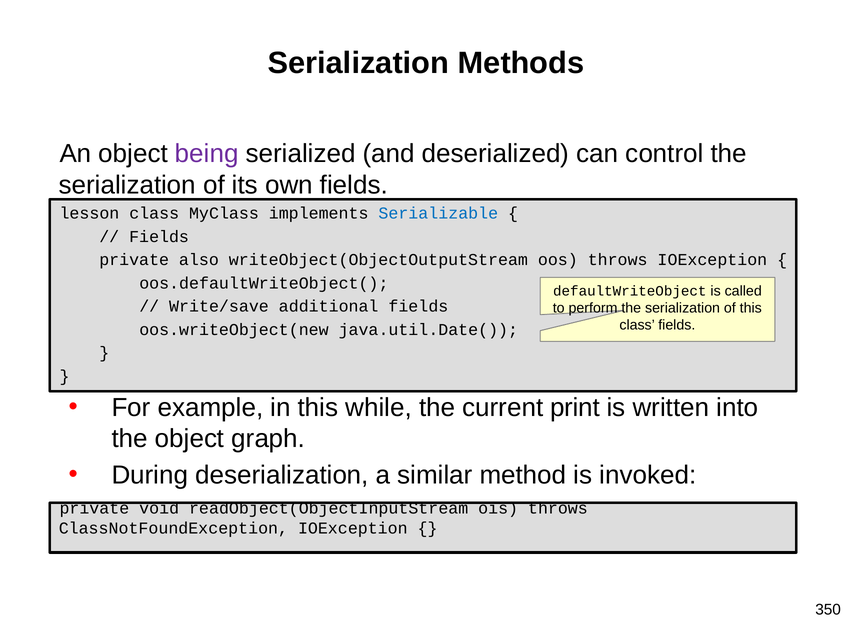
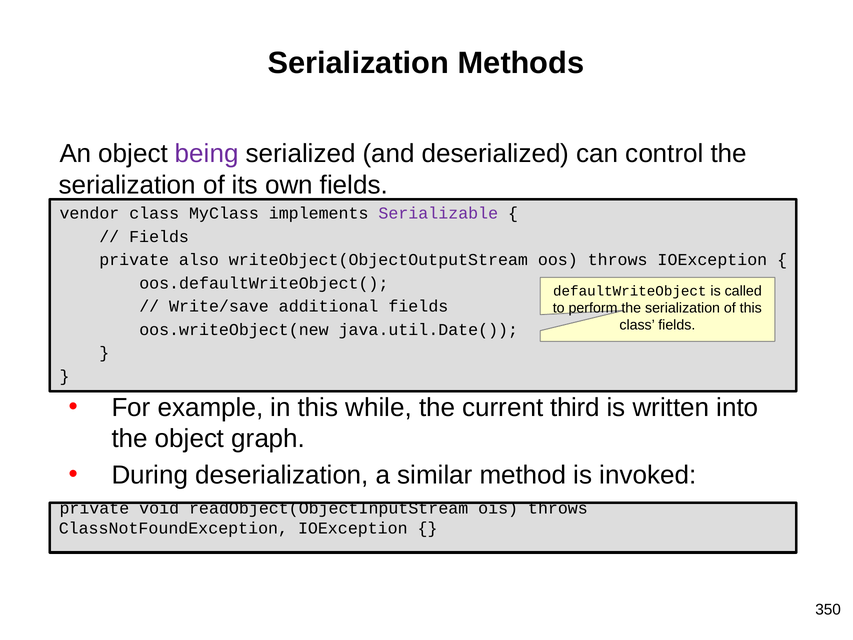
lesson: lesson -> vendor (89, 213)
Serializable colour: blue -> purple (438, 213)
print: print -> third (575, 407)
